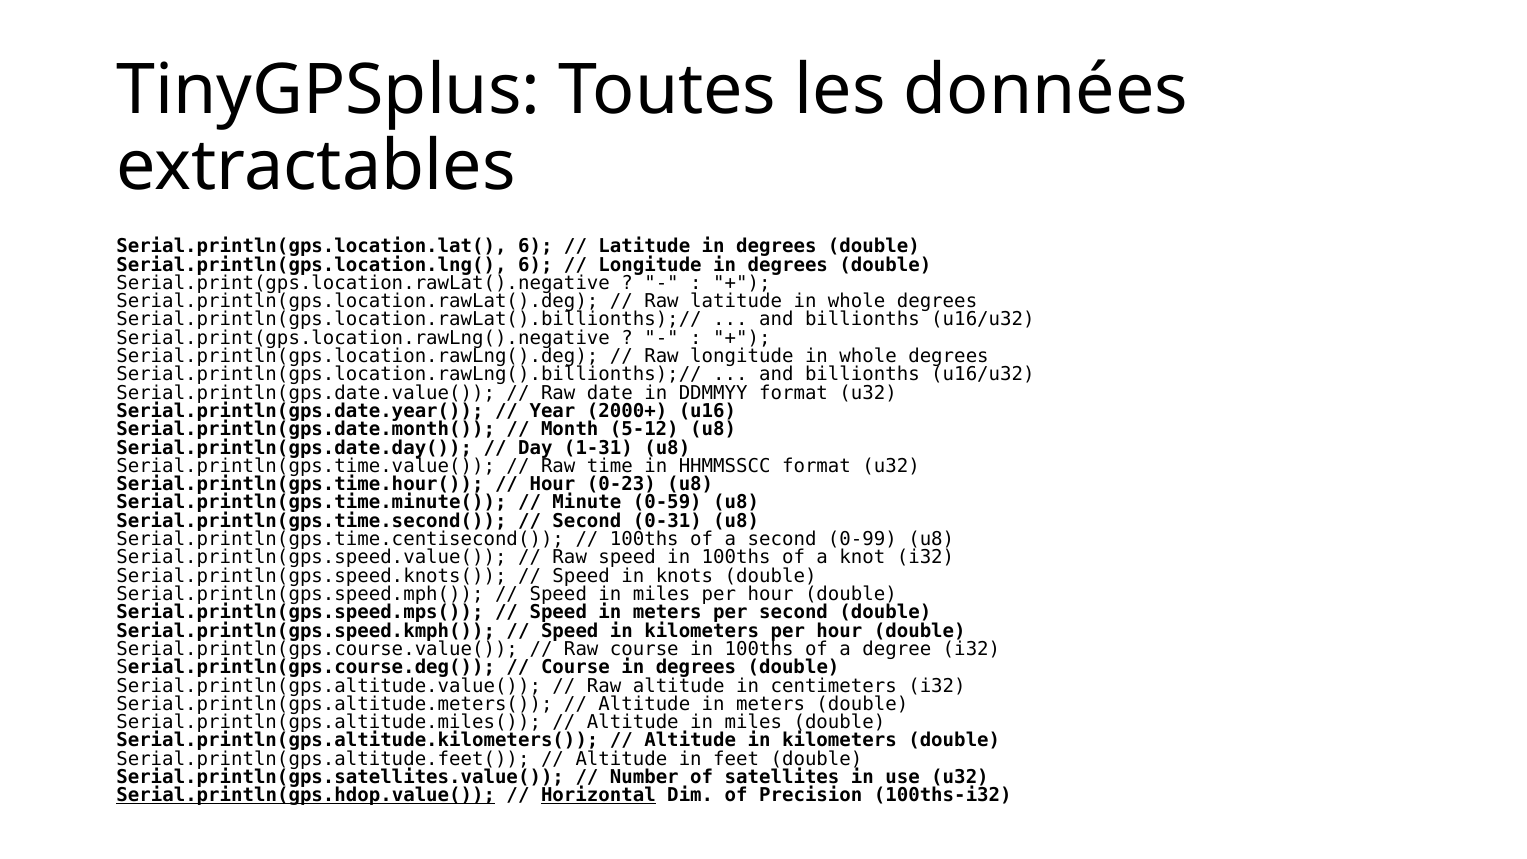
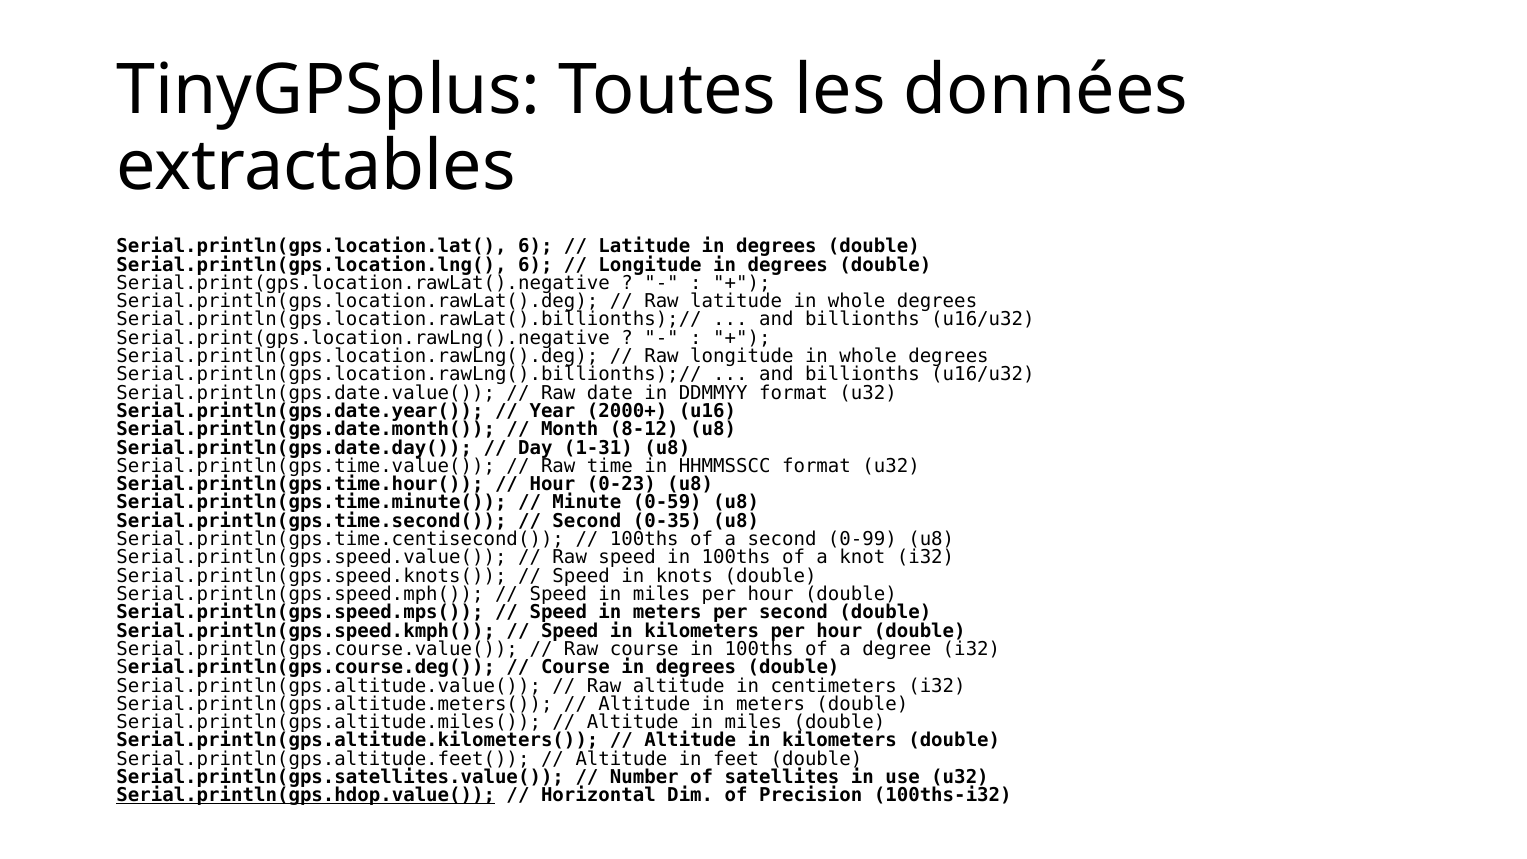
5-12: 5-12 -> 8-12 (644, 429)
0-31: 0-31 -> 0-35 (667, 521)
Horizontal underline: present -> none (598, 796)
